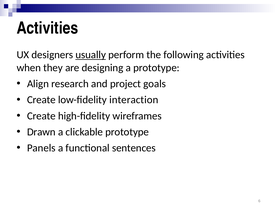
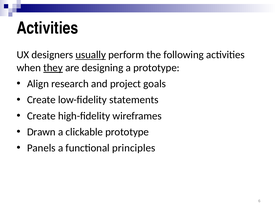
they underline: none -> present (53, 68)
interaction: interaction -> statements (134, 100)
sentences: sentences -> principles (134, 148)
